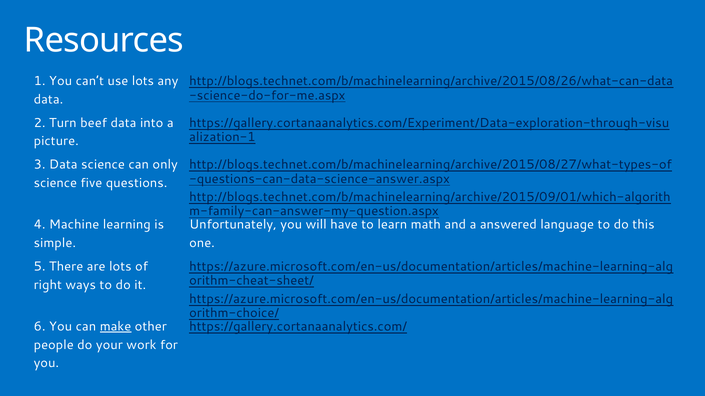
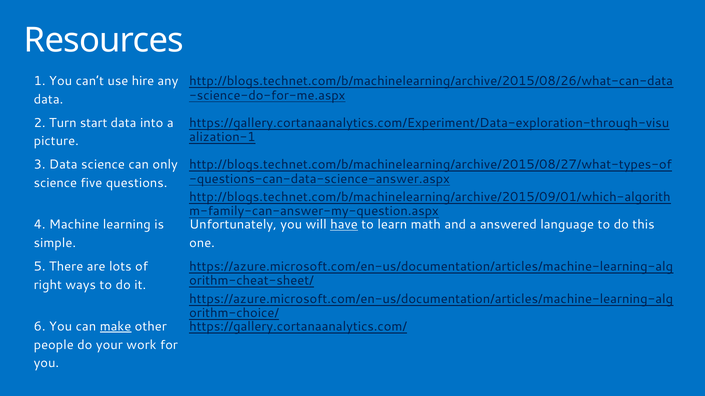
use lots: lots -> hire (143, 81)
beef: beef -> start (94, 123)
have underline: none -> present (344, 225)
